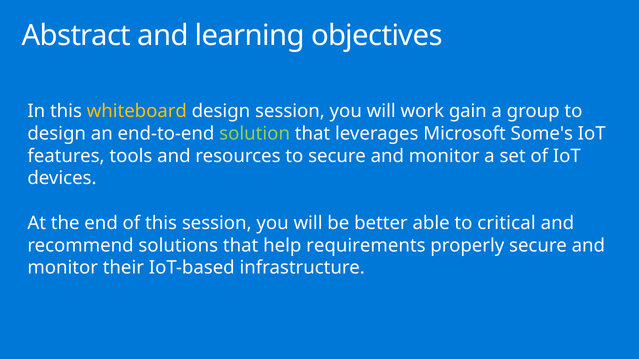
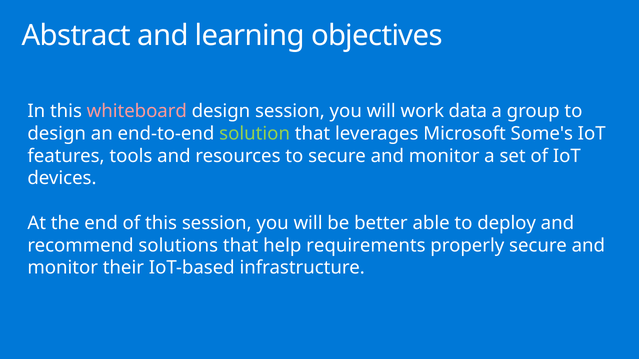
whiteboard colour: yellow -> pink (137, 111)
gain: gain -> data (468, 111)
critical: critical -> deploy (507, 223)
